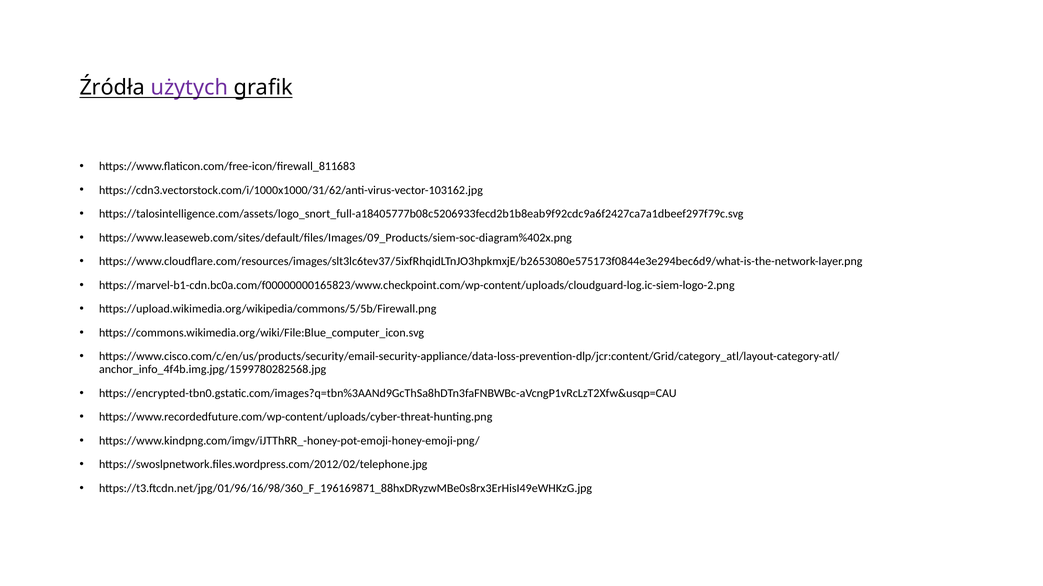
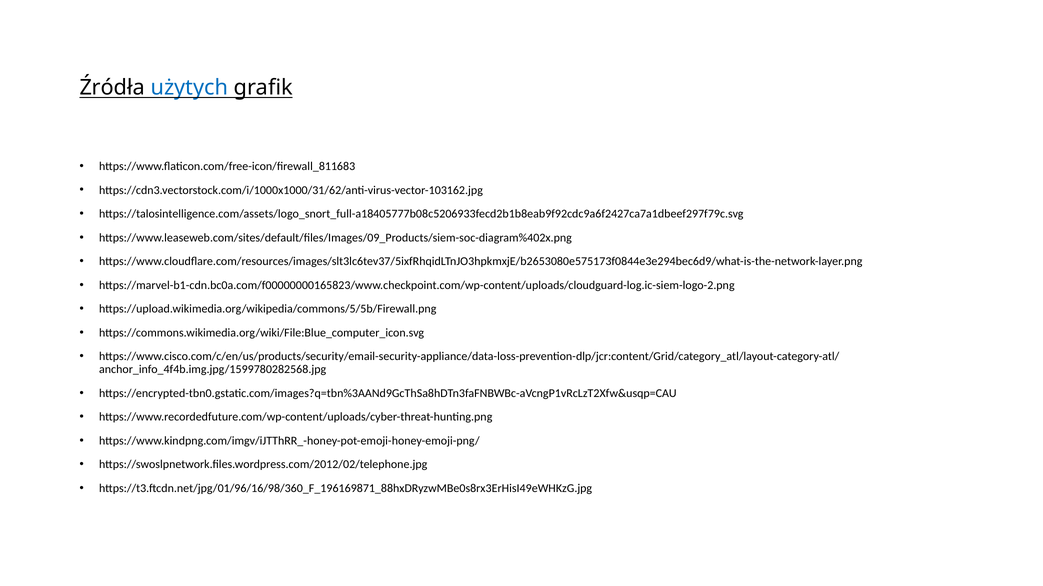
użytych colour: purple -> blue (189, 88)
